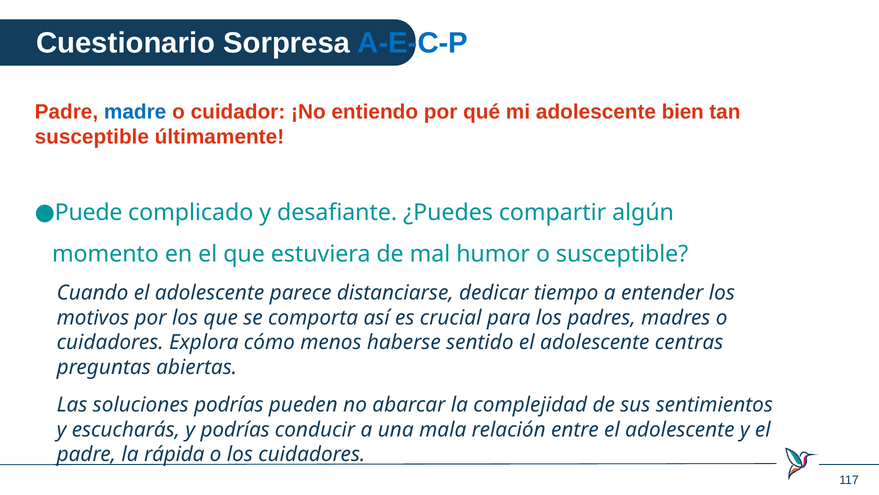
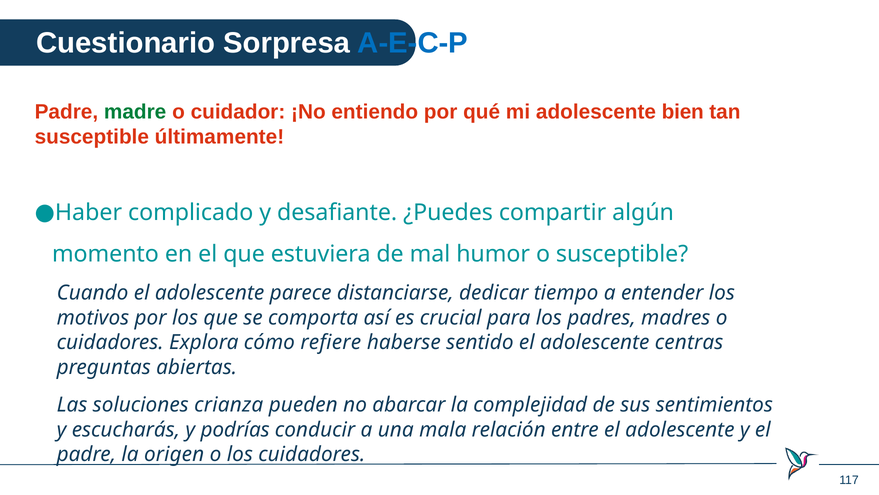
madre colour: blue -> green (135, 112)
Puede: Puede -> Haber (89, 212)
menos: menos -> refiere (331, 342)
soluciones podrías: podrías -> crianza (229, 404)
rápida: rápida -> origen (174, 454)
